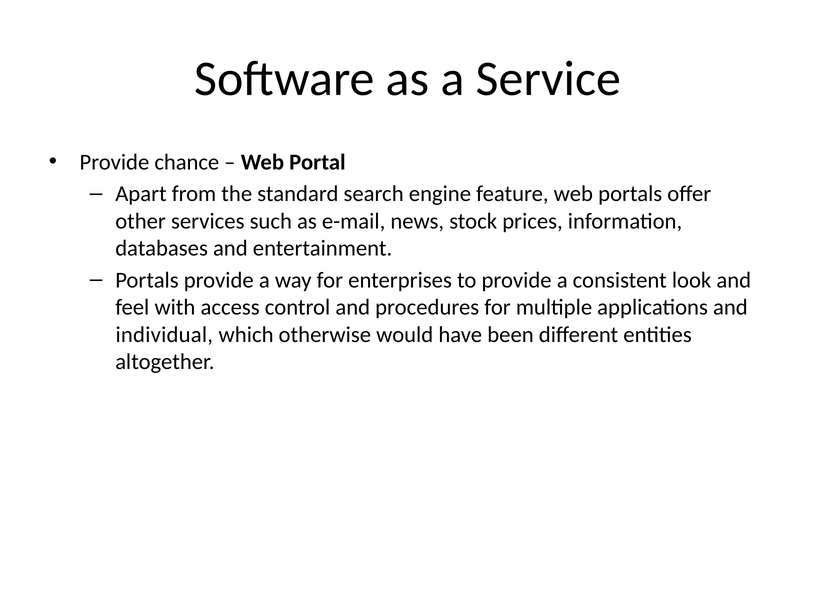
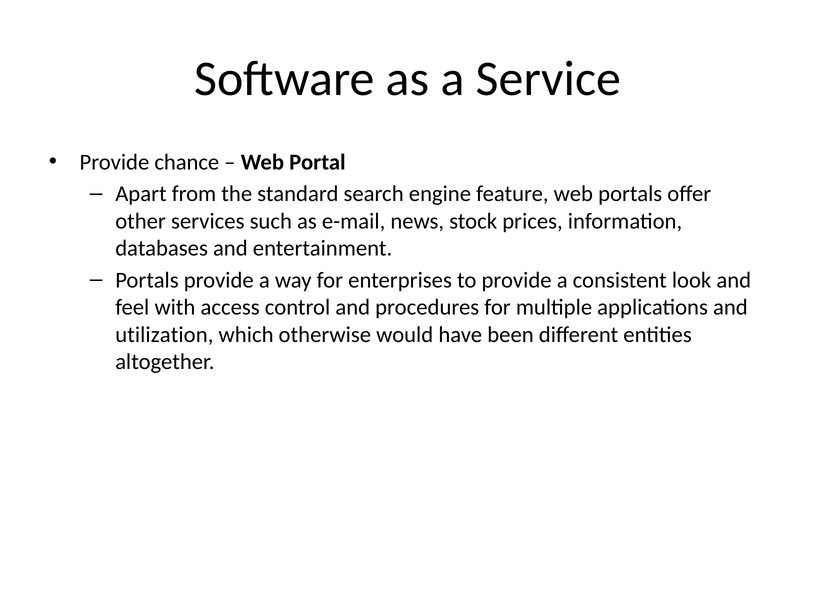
individual: individual -> utilization (164, 335)
